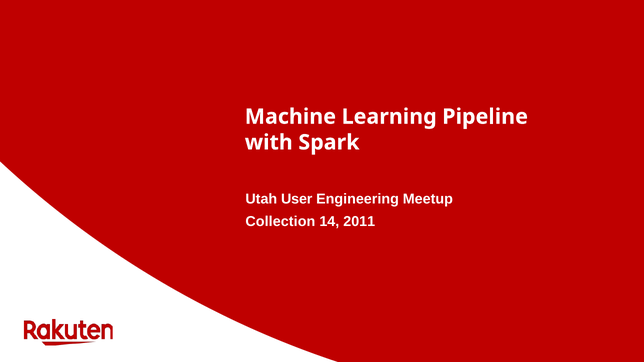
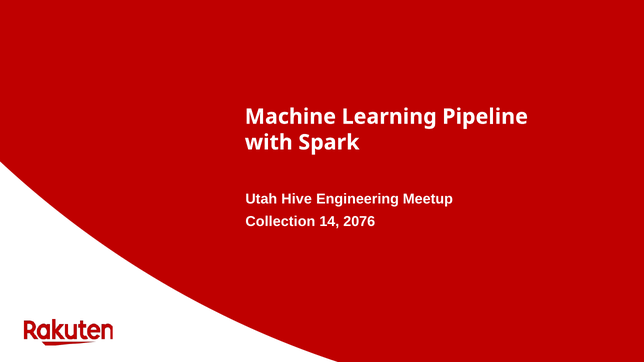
User: User -> Hive (297, 199)
2011: 2011 -> 2076 (359, 222)
